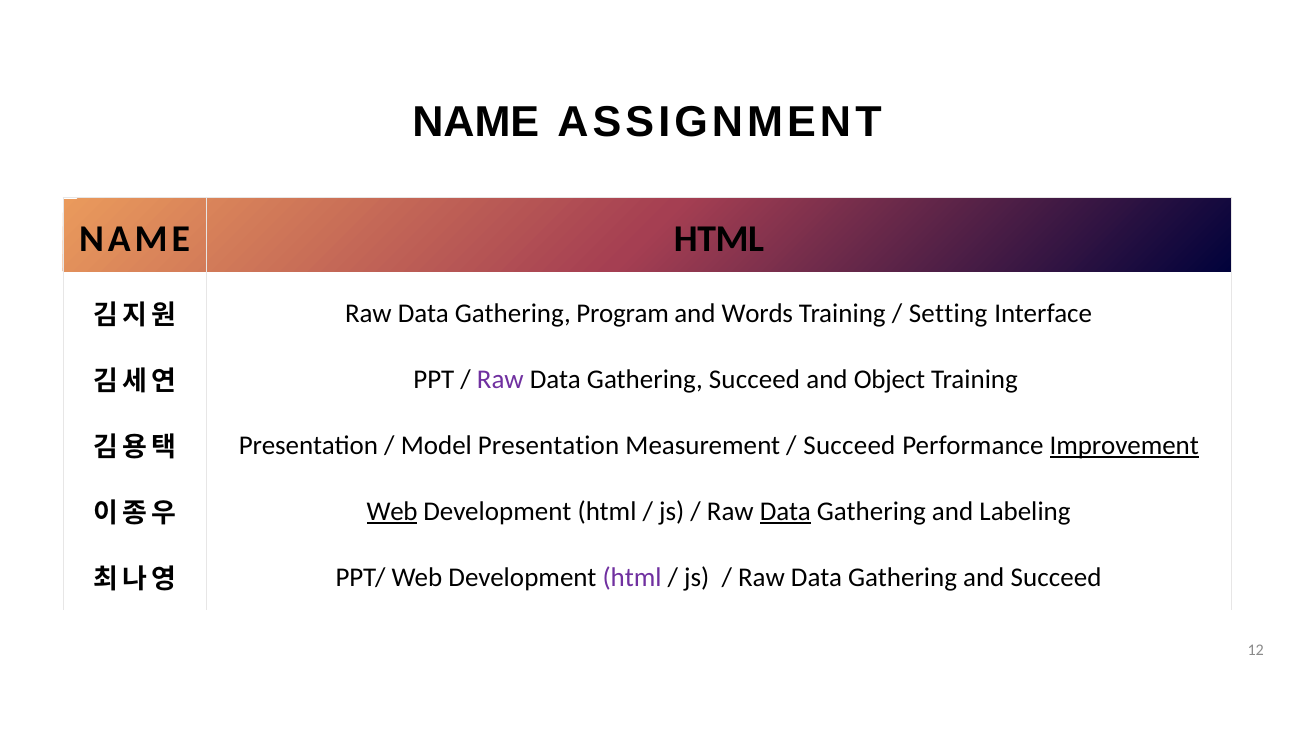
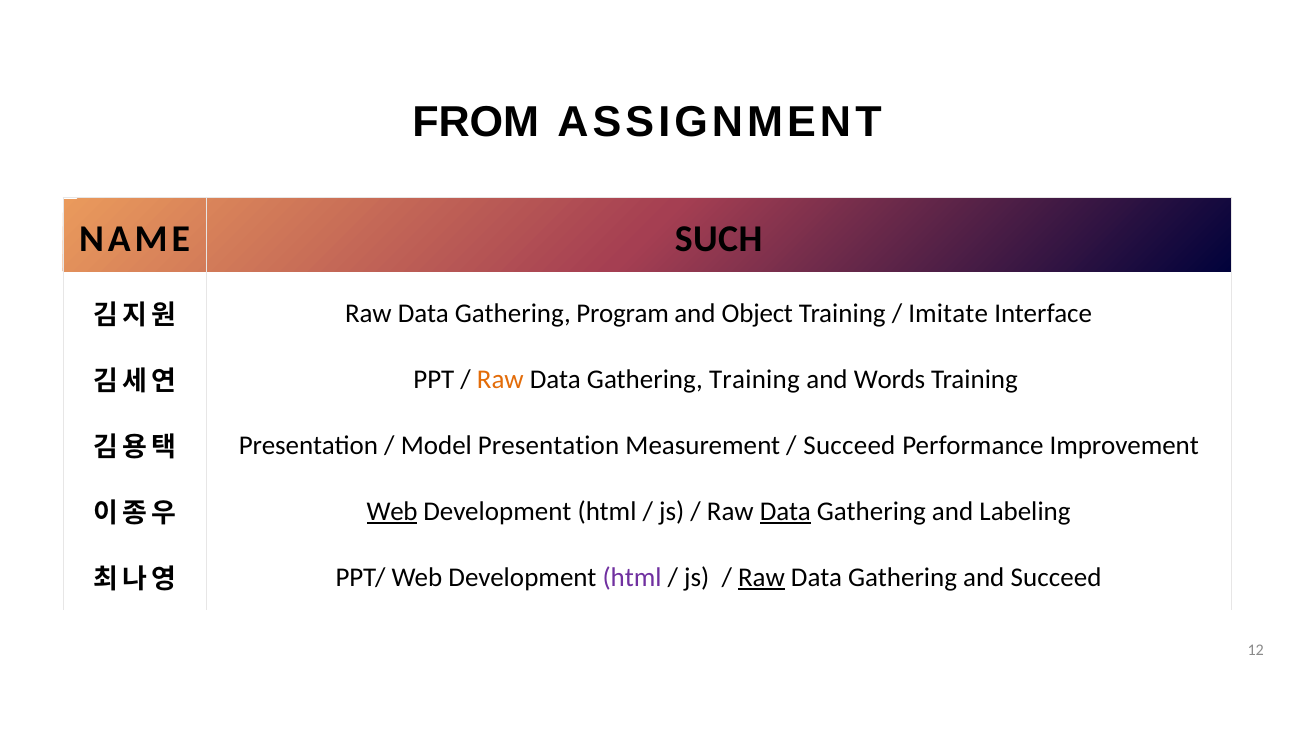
NAME: NAME -> FROM (476, 122)
NAME HTML: HTML -> SUCH (719, 239)
Words: Words -> Object (757, 313)
Setting: Setting -> Imitate (948, 313)
Raw colour: purple -> orange (500, 379)
Gathering Succeed: Succeed -> Training (754, 379)
Object: Object -> Words (889, 379)
Improvement underline: present -> none (1124, 445)
Raw underline: none -> present (761, 577)
